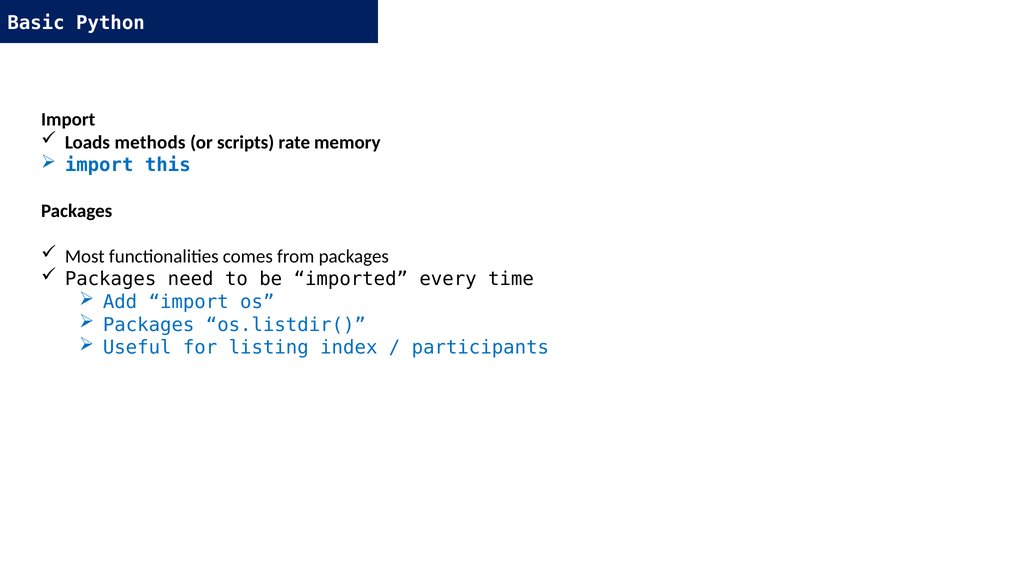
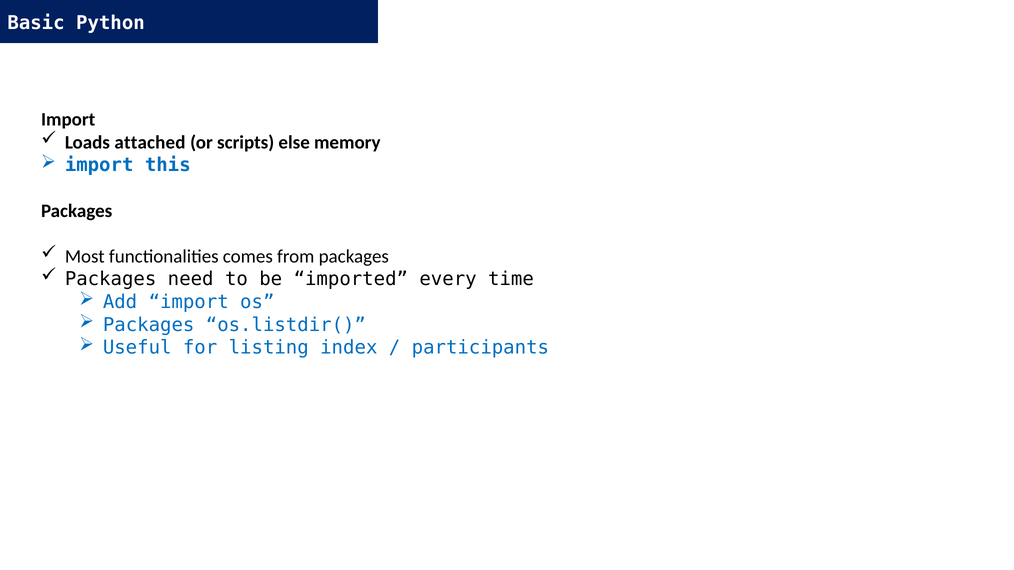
methods: methods -> attached (150, 142)
rate: rate -> else (294, 142)
